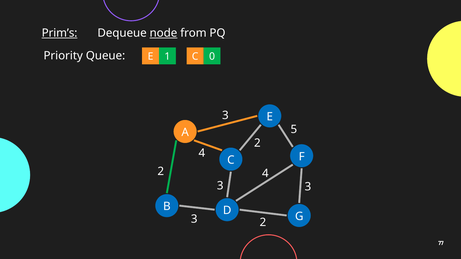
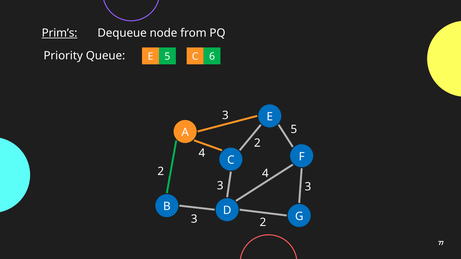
node underline: present -> none (163, 33)
E 1: 1 -> 5 (167, 57)
0: 0 -> 6 (212, 57)
